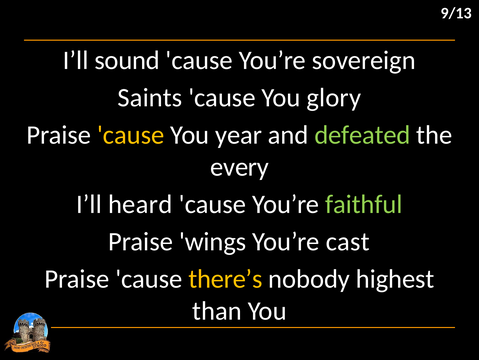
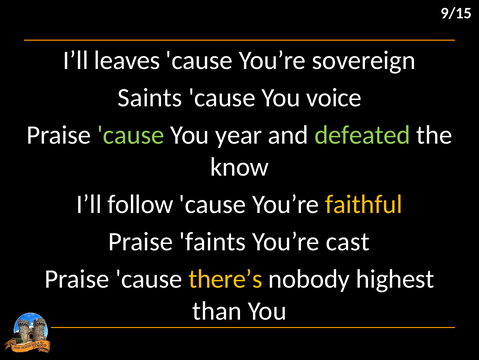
9/13: 9/13 -> 9/15 (456, 13)
sound: sound -> leaves (127, 60)
glory: glory -> voice (334, 98)
cause colour: yellow -> light green (131, 135)
every: every -> know (240, 167)
heard: heard -> follow (140, 204)
faithful colour: light green -> yellow (364, 204)
wings: wings -> faints (213, 241)
